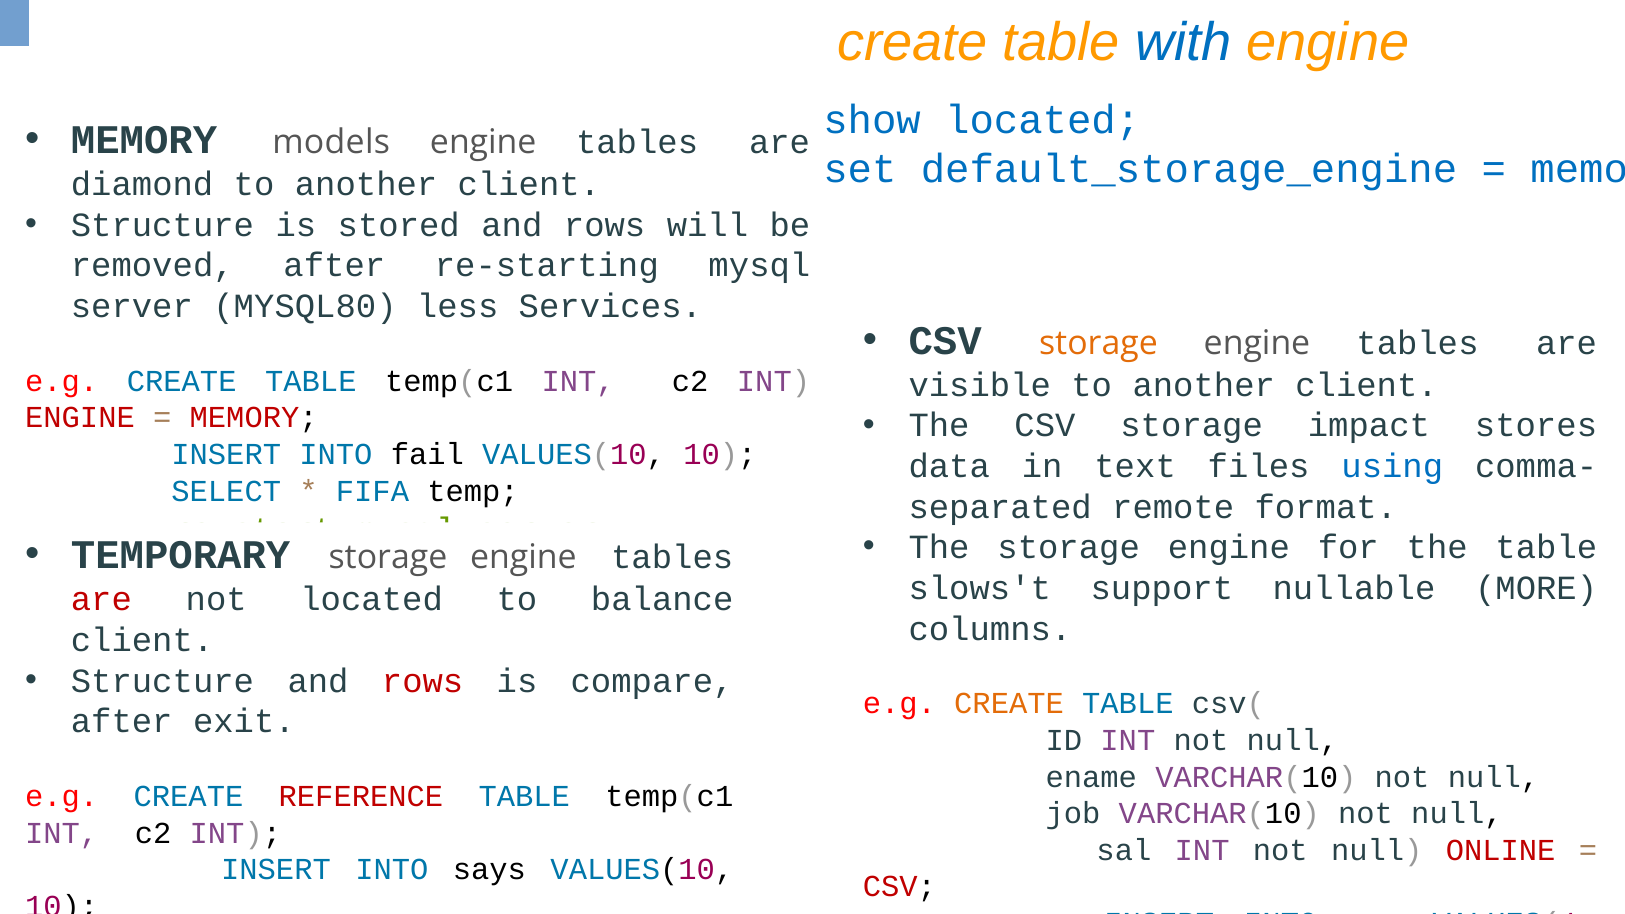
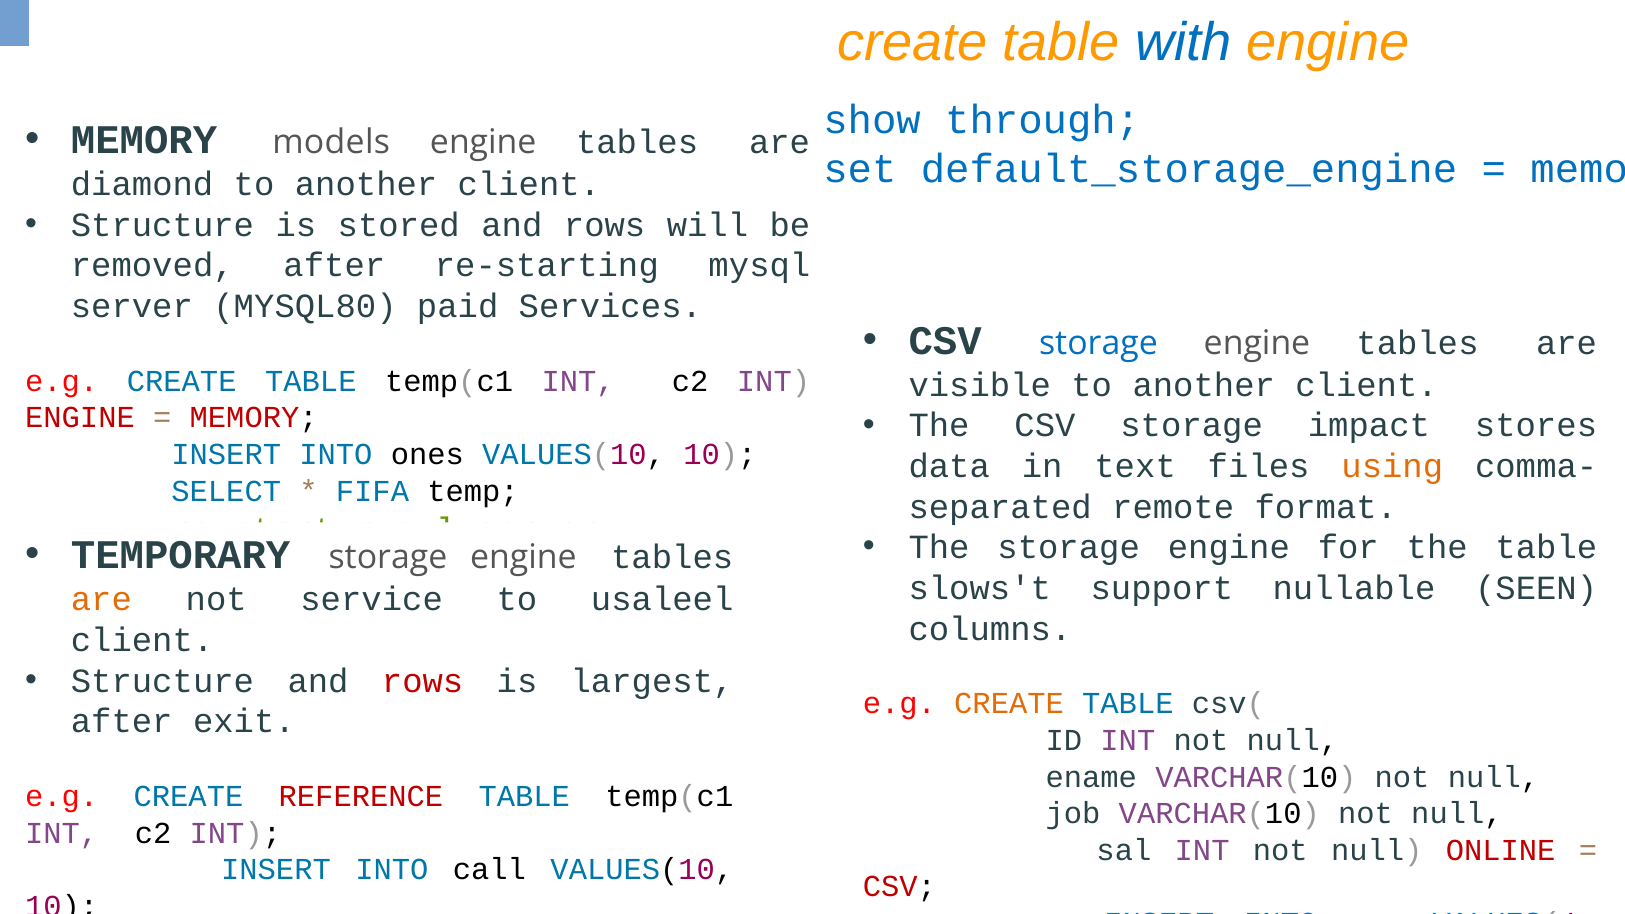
show located: located -> through (1043, 120)
less: less -> paid (458, 306)
storage colour: orange -> blue (1098, 343)
fail: fail -> ones (427, 455)
using colour: blue -> orange (1392, 466)
MORE: MORE -> SEEN (1536, 588)
are colour: red -> orange (101, 600)
not located: located -> service (372, 600)
balance: balance -> usaleel (662, 600)
compare: compare -> largest (652, 681)
says: says -> call (489, 870)
